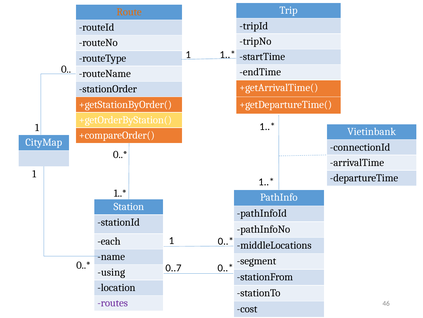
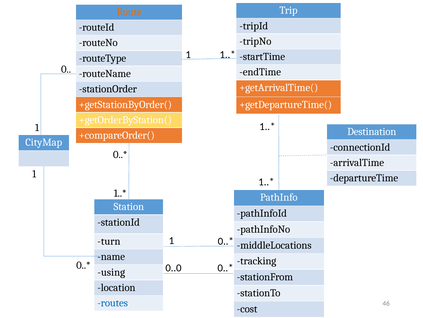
Vietinbank: Vietinbank -> Destination (372, 131)
each: each -> turn (109, 241)
segment: segment -> tracking (257, 261)
0..7: 0..7 -> 0..0 (173, 267)
routes colour: purple -> blue (113, 302)
